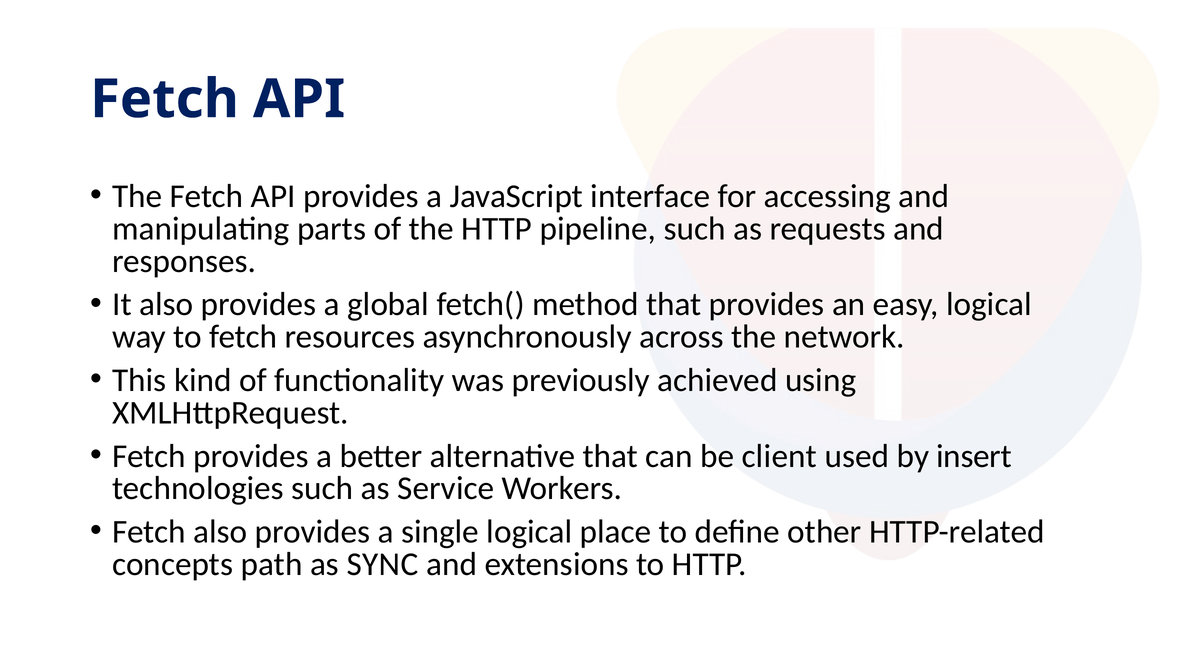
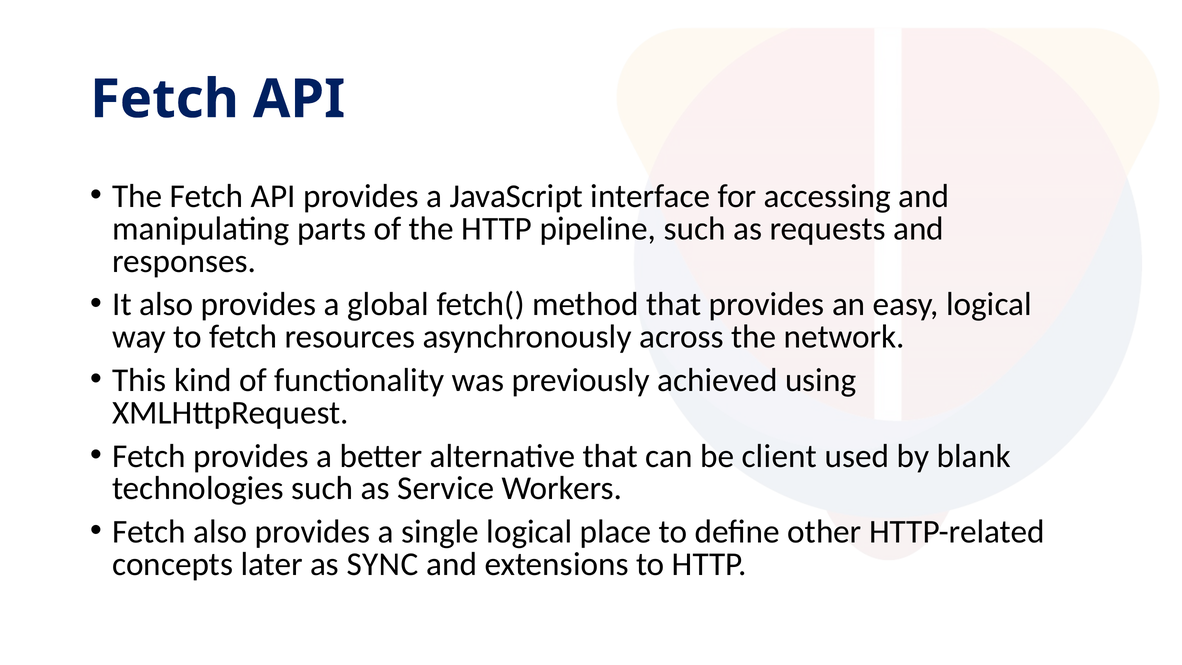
insert: insert -> blank (974, 456)
path: path -> later (272, 564)
